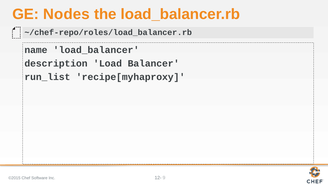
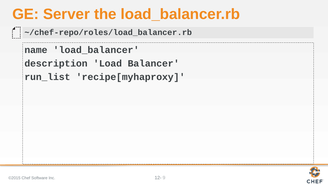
Nodes: Nodes -> Server (67, 14)
